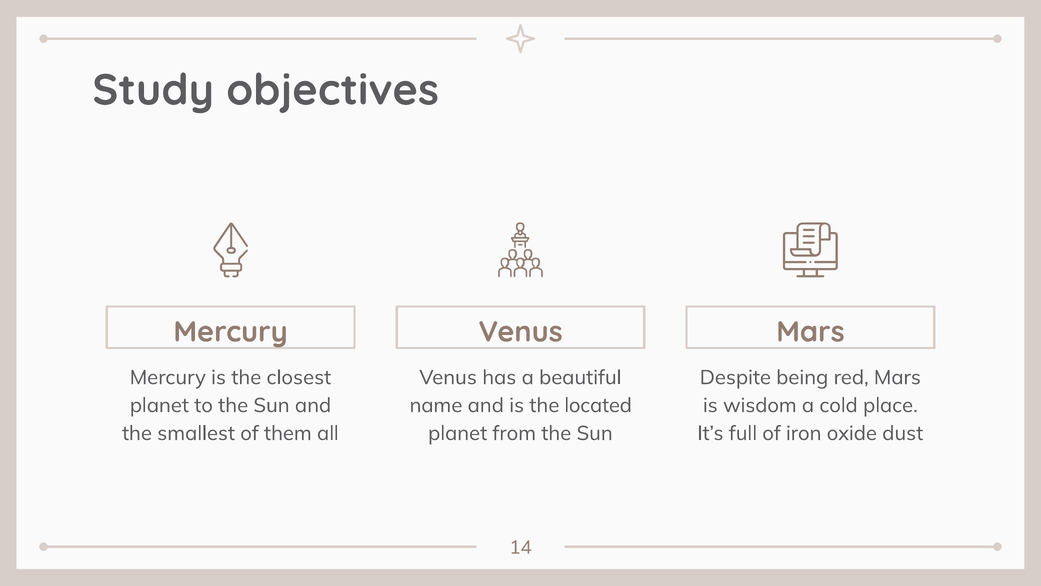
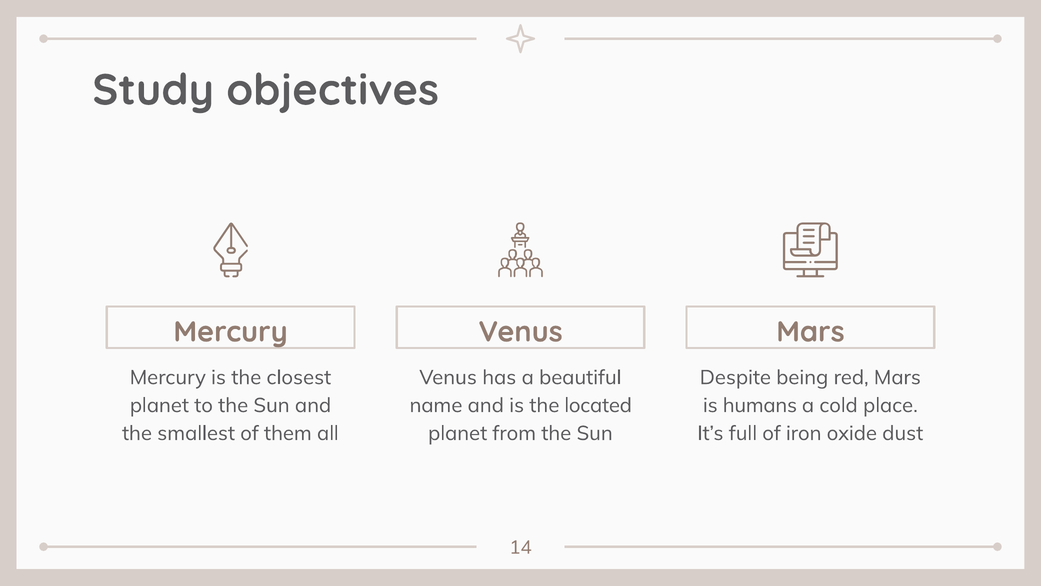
wisdom: wisdom -> humans (760, 405)
